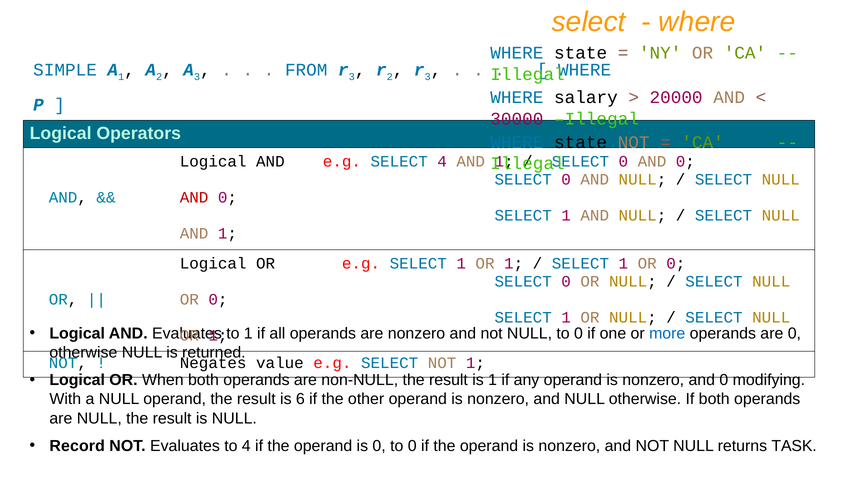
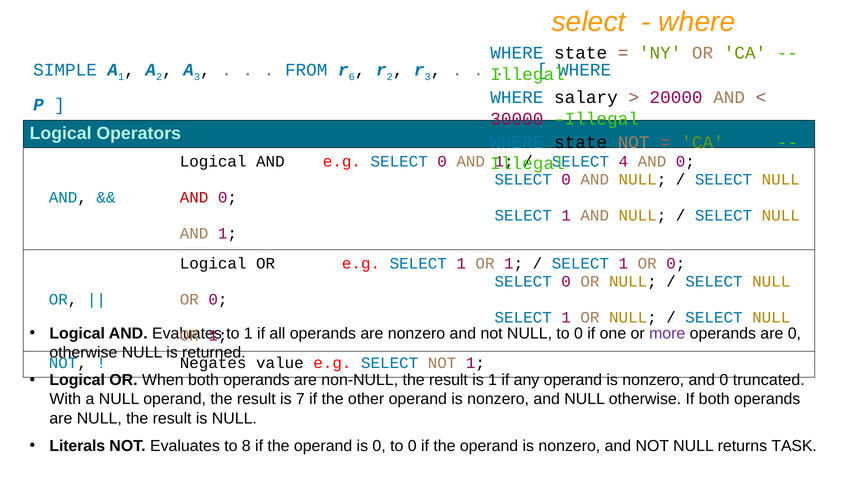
3: 3 -> 6 (352, 77)
e.g SELECT 4: 4 -> 0 (442, 162)
0: 0 -> 4 (623, 162)
more colour: blue -> purple (667, 333)
modifying: modifying -> truncated (769, 380)
6: 6 -> 7 (300, 399)
Record: Record -> Literals (77, 446)
to 4: 4 -> 8 (246, 446)
